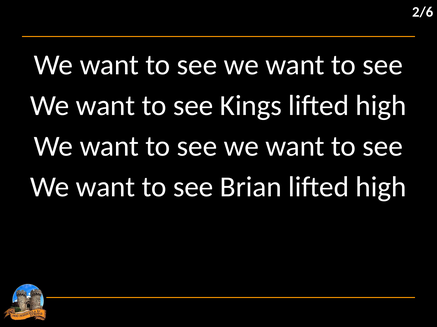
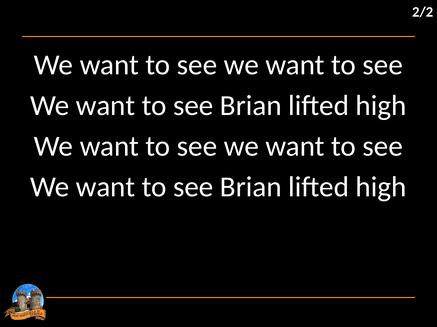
2/6: 2/6 -> 2/2 (423, 12)
Kings: Kings -> Brian (251, 106)
